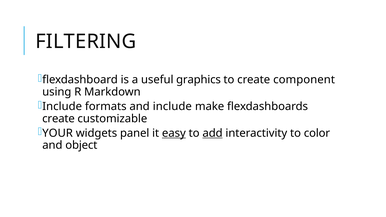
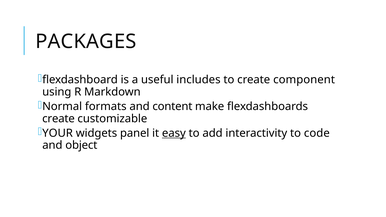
FILTERING: FILTERING -> PACKAGES (86, 41)
graphics: graphics -> includes (198, 80)
Include: Include -> Normal (62, 107)
and include: include -> content (172, 107)
add underline: present -> none (213, 133)
color: color -> code (317, 133)
